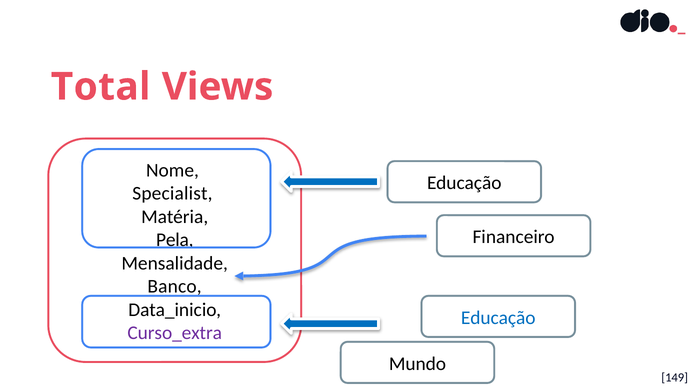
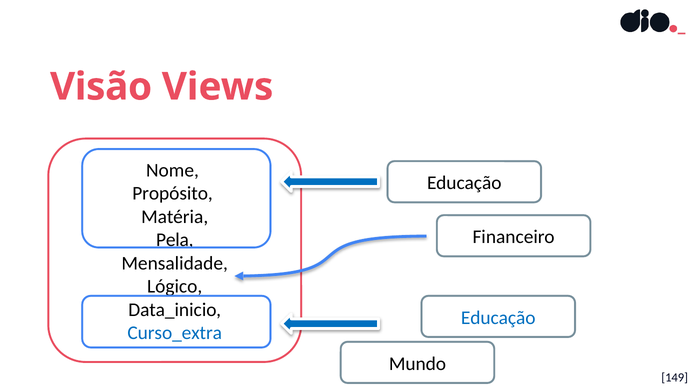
Total: Total -> Visão (101, 87)
Specialist: Specialist -> Propósito (173, 194)
Banco: Banco -> Lógico (175, 287)
Curso_extra colour: purple -> blue (175, 334)
